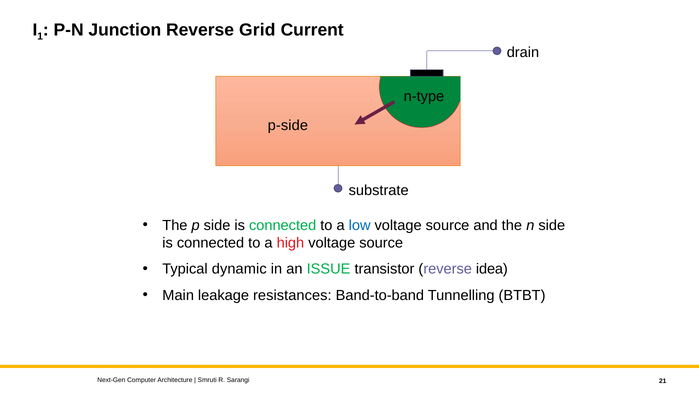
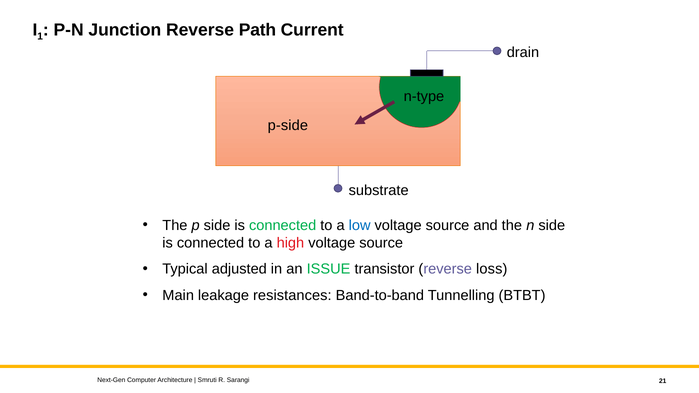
Grid: Grid -> Path (257, 30)
dynamic: dynamic -> adjusted (239, 269)
idea: idea -> loss (492, 269)
